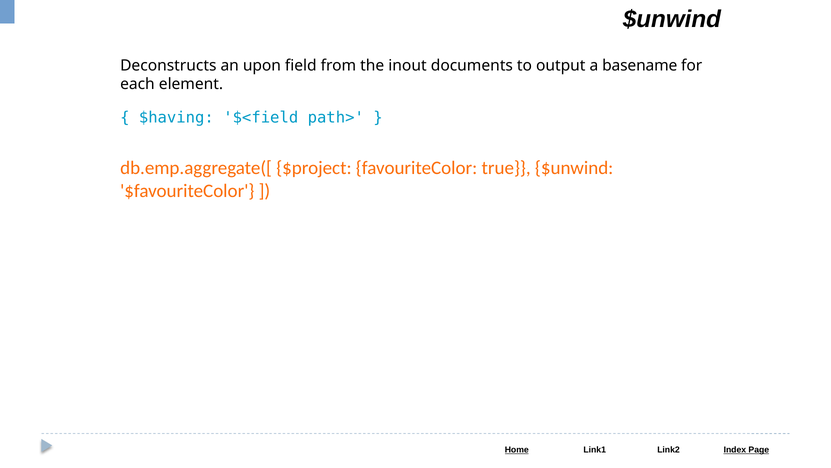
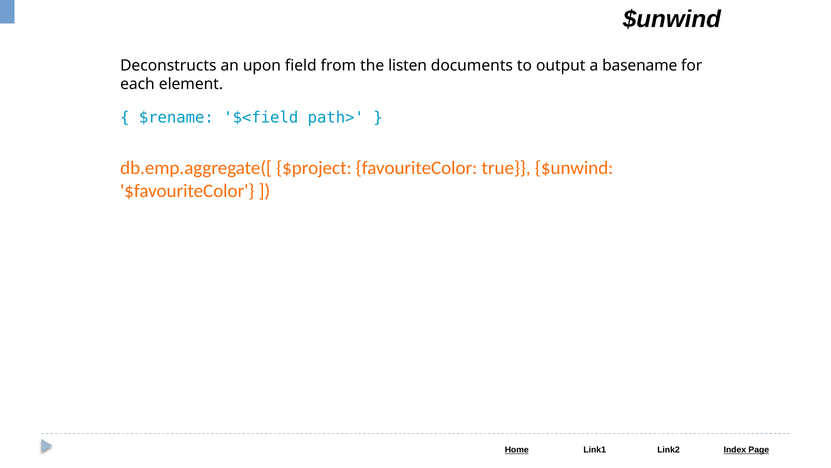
inout: inout -> listen (408, 65)
$having: $having -> $rename (176, 117)
